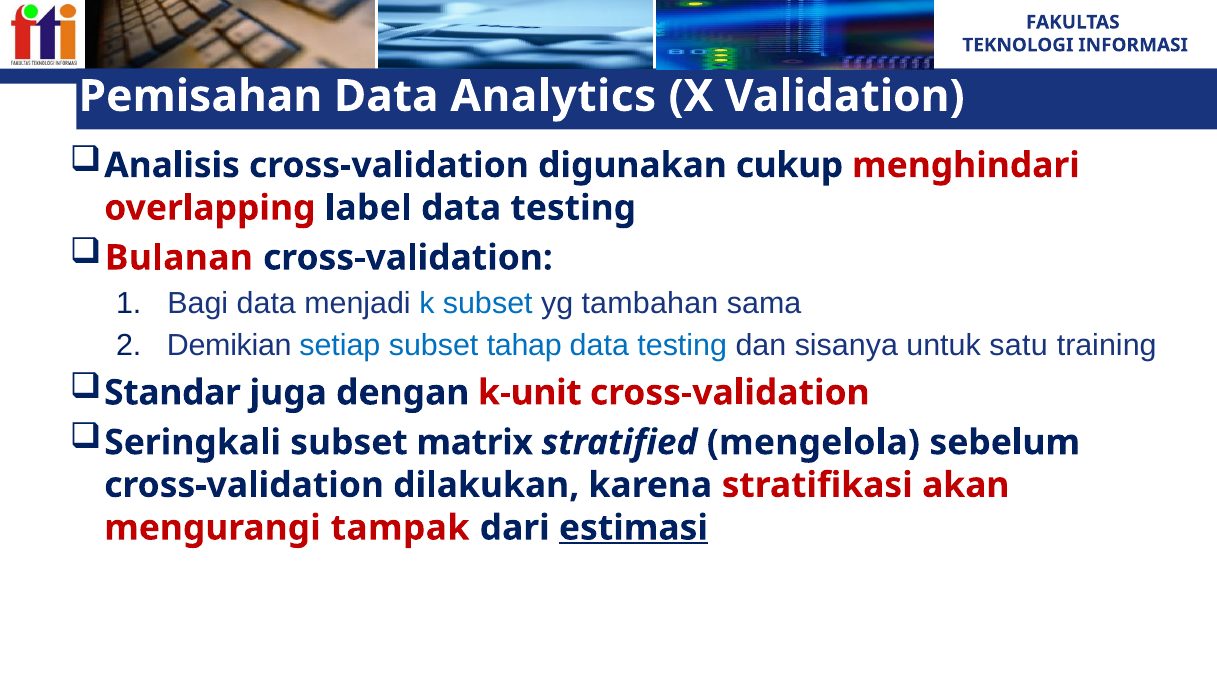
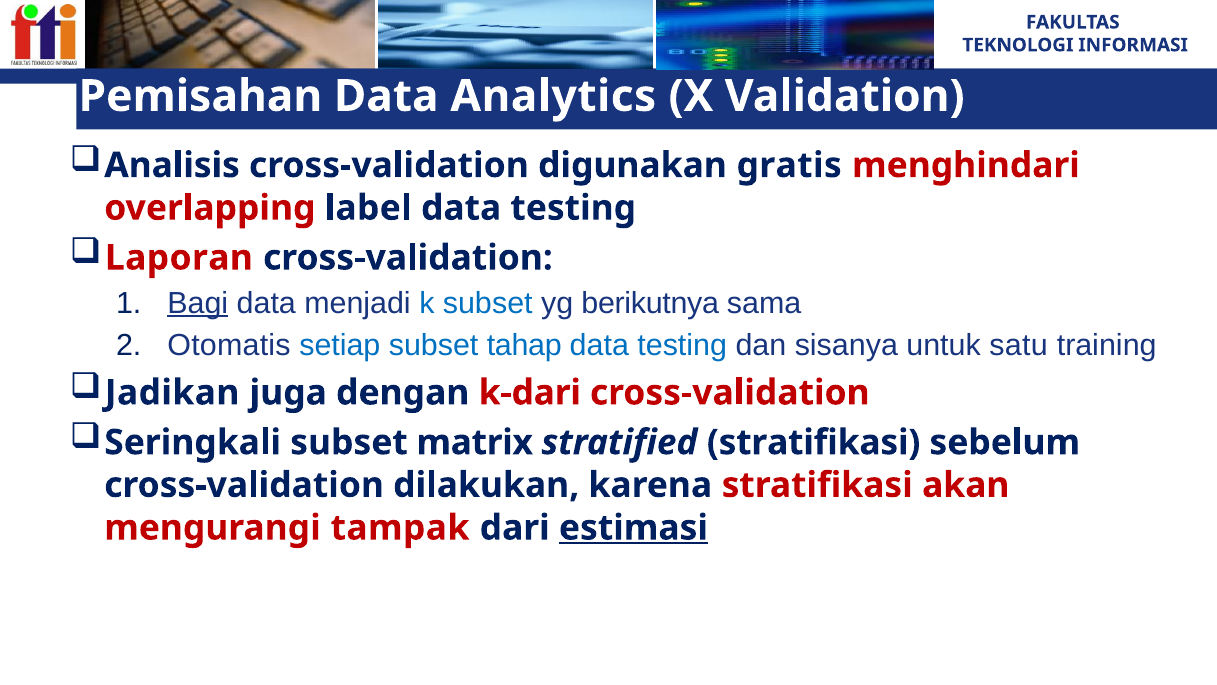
cukup: cukup -> gratis (789, 165)
Bulanan: Bulanan -> Laporan (179, 258)
Bagi underline: none -> present (198, 303)
tambahan: tambahan -> berikutnya (650, 303)
Demikian: Demikian -> Otomatis (229, 345)
Standar: Standar -> Jadikan (172, 393)
k-unit: k-unit -> k-dari (530, 393)
stratified mengelola: mengelola -> stratifikasi (814, 442)
